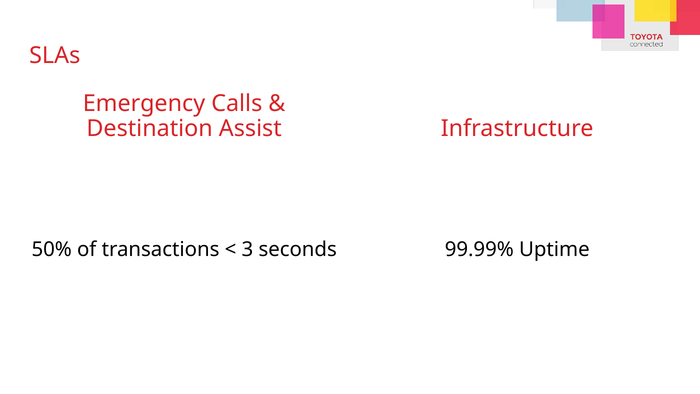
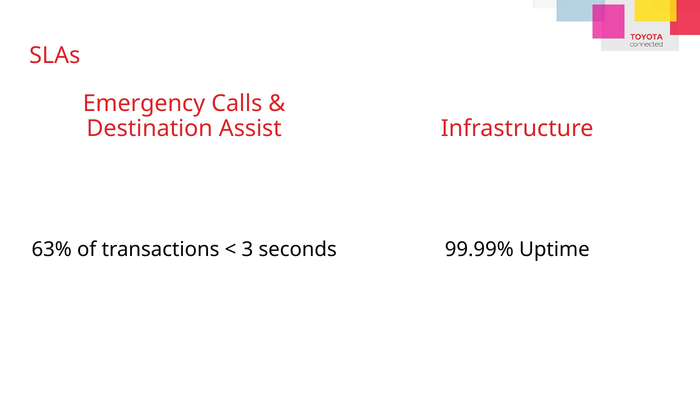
50%: 50% -> 63% (52, 249)
